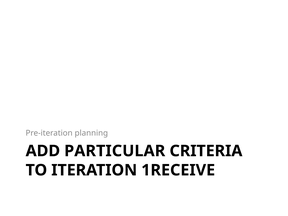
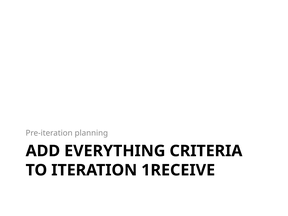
PARTICULAR: PARTICULAR -> EVERYTHING (115, 151)
